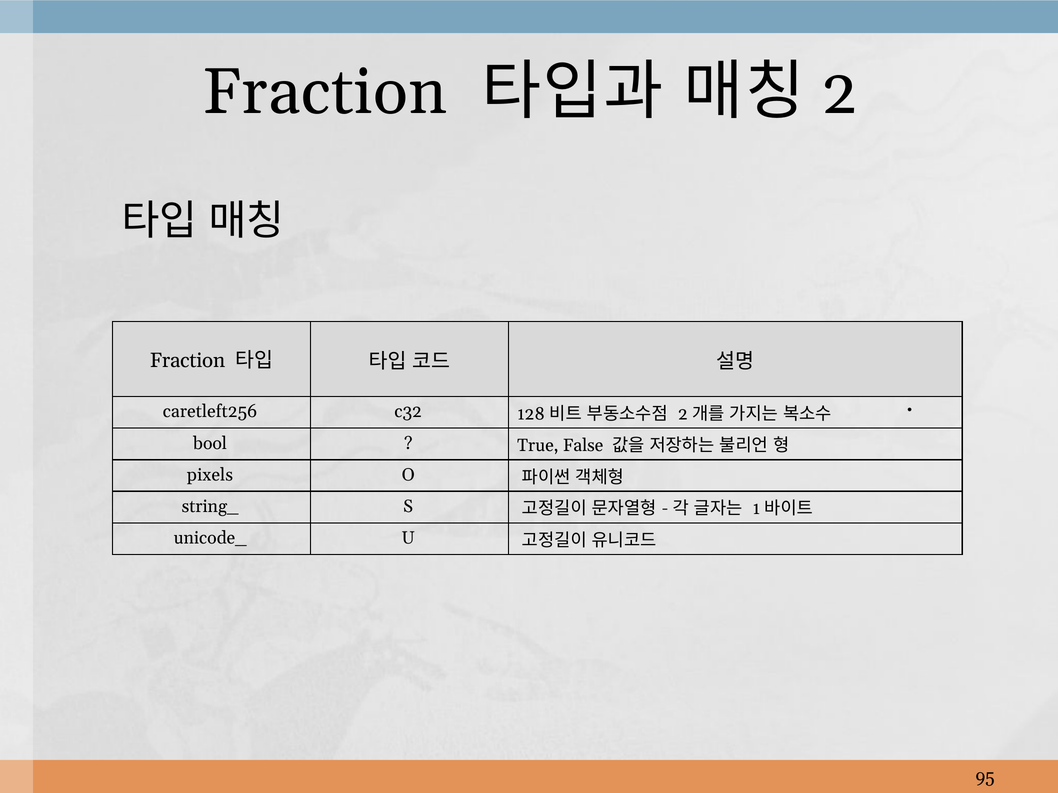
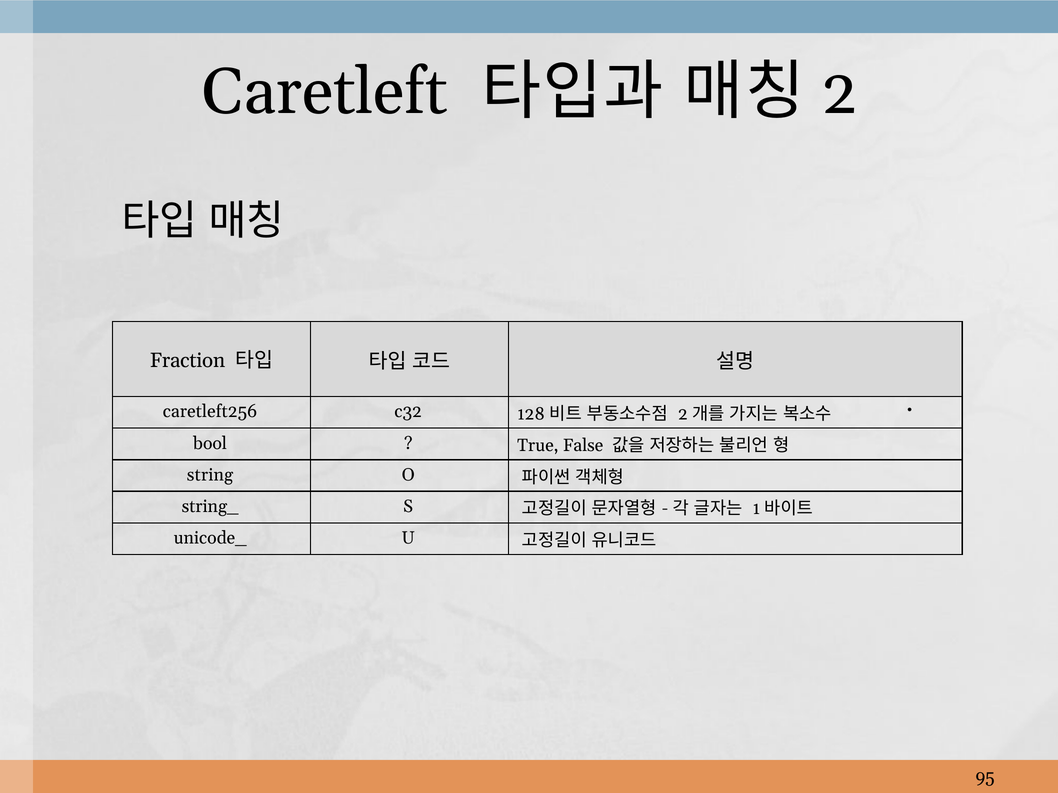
Fraction: Fraction -> Caretleft (325, 92)
pixels: pixels -> string (210, 475)
